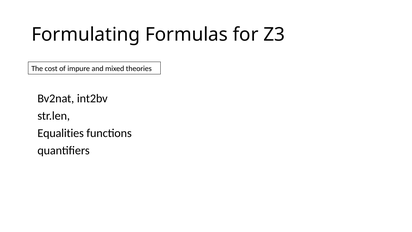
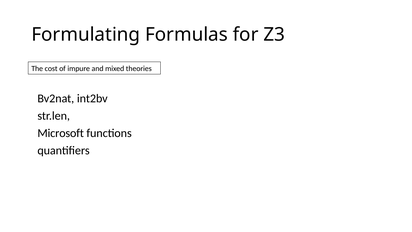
Equalities: Equalities -> Microsoft (61, 133)
